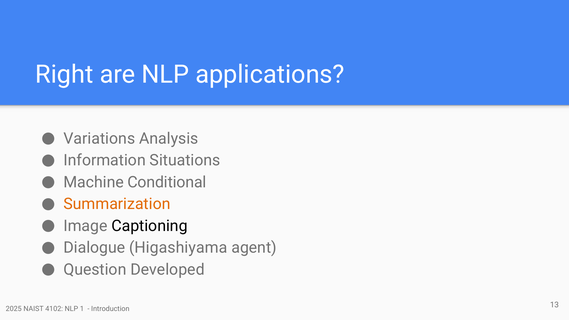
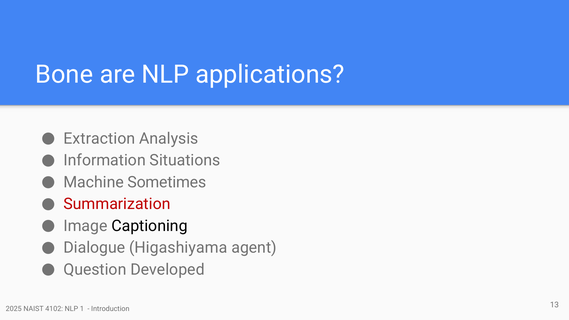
Right: Right -> Bone (64, 75)
Variations: Variations -> Extraction (99, 139)
Conditional: Conditional -> Sometimes (167, 182)
Summarization colour: orange -> red (117, 204)
